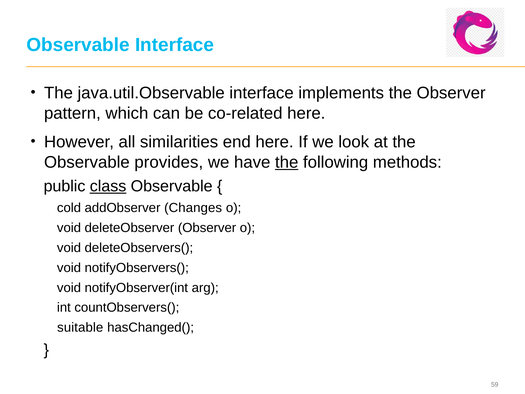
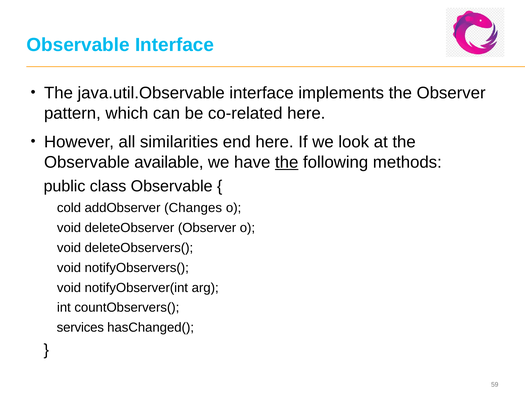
provides: provides -> available (169, 162)
class underline: present -> none (108, 186)
suitable: suitable -> services (80, 327)
